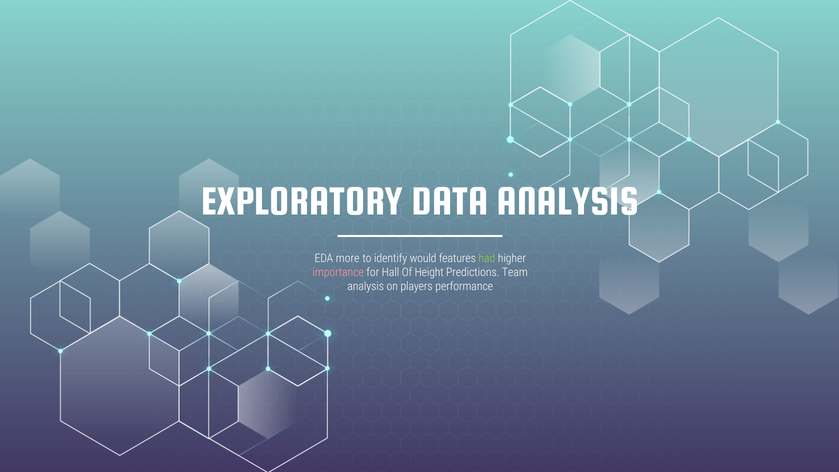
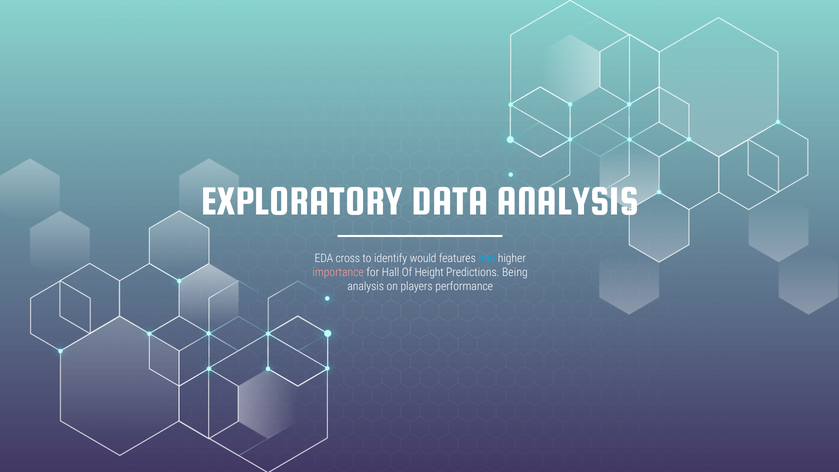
more: more -> cross (348, 258)
had colour: light green -> light blue (487, 258)
Team: Team -> Being (515, 272)
